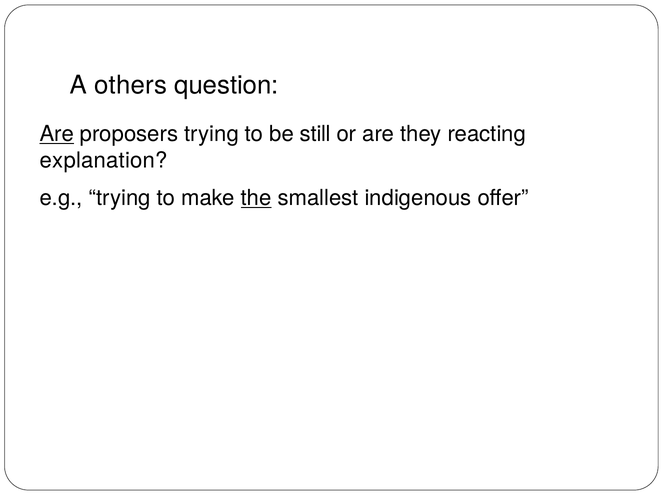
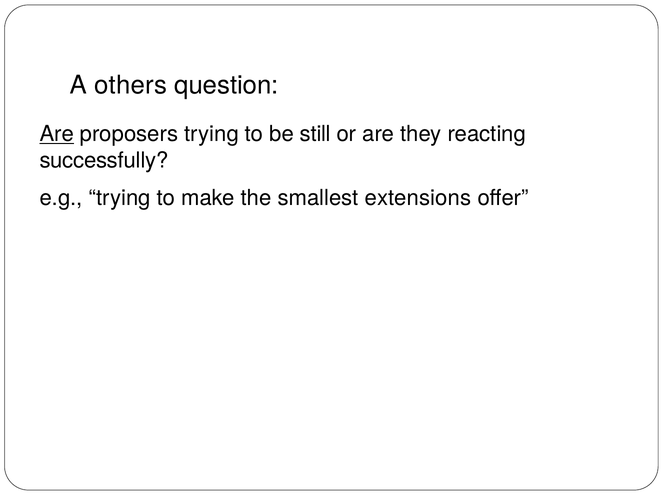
explanation: explanation -> successfully (104, 161)
the underline: present -> none (256, 198)
indigenous: indigenous -> extensions (418, 198)
